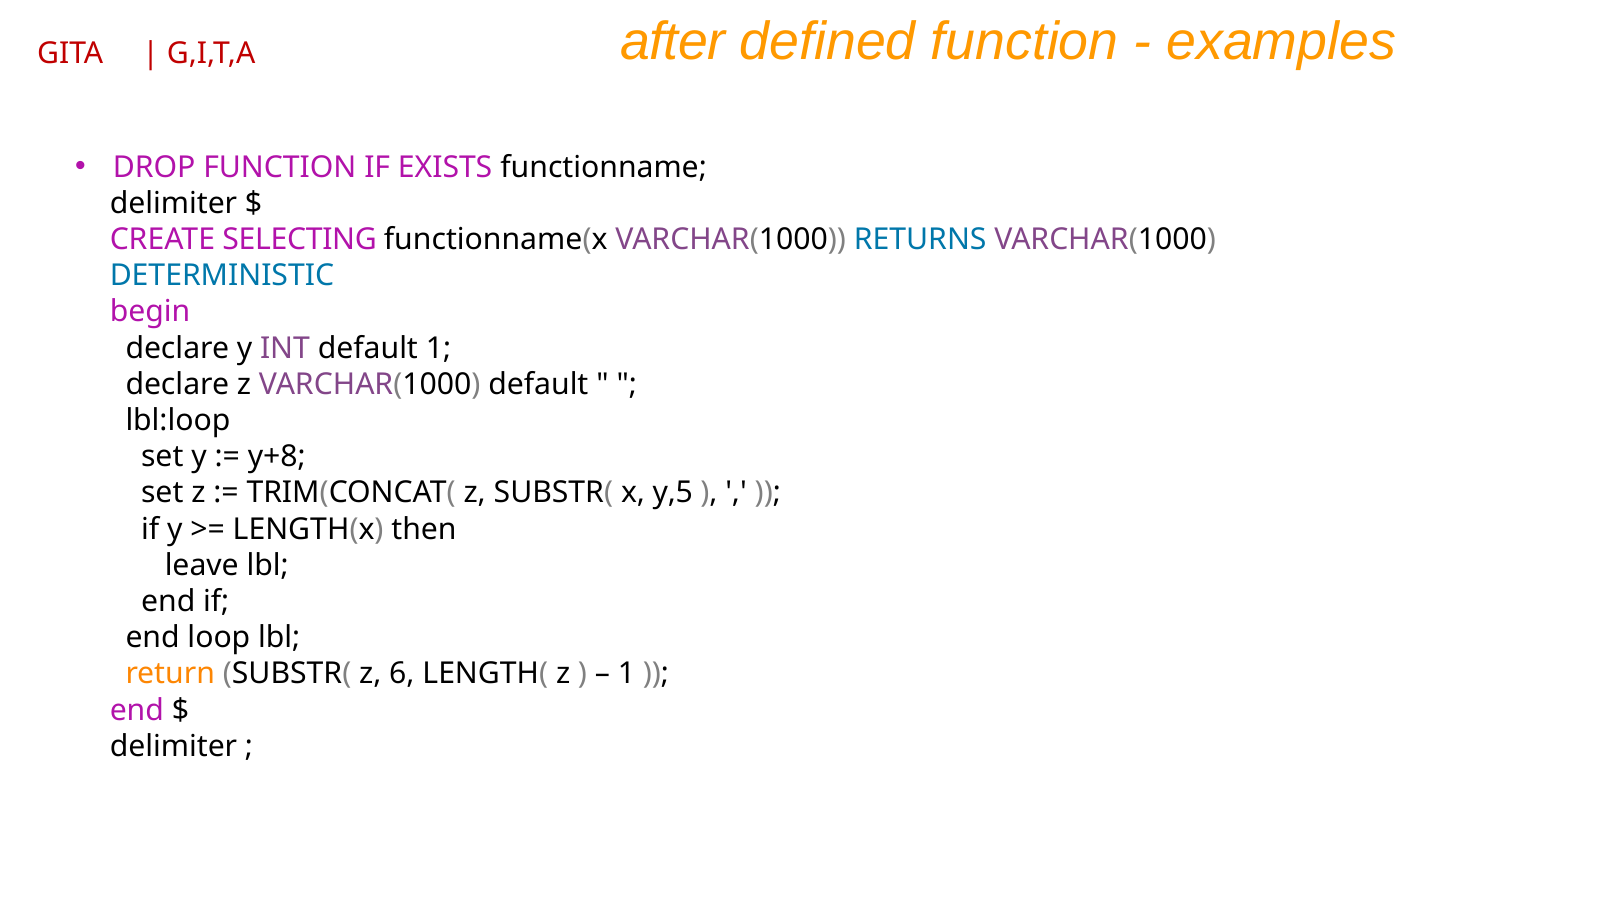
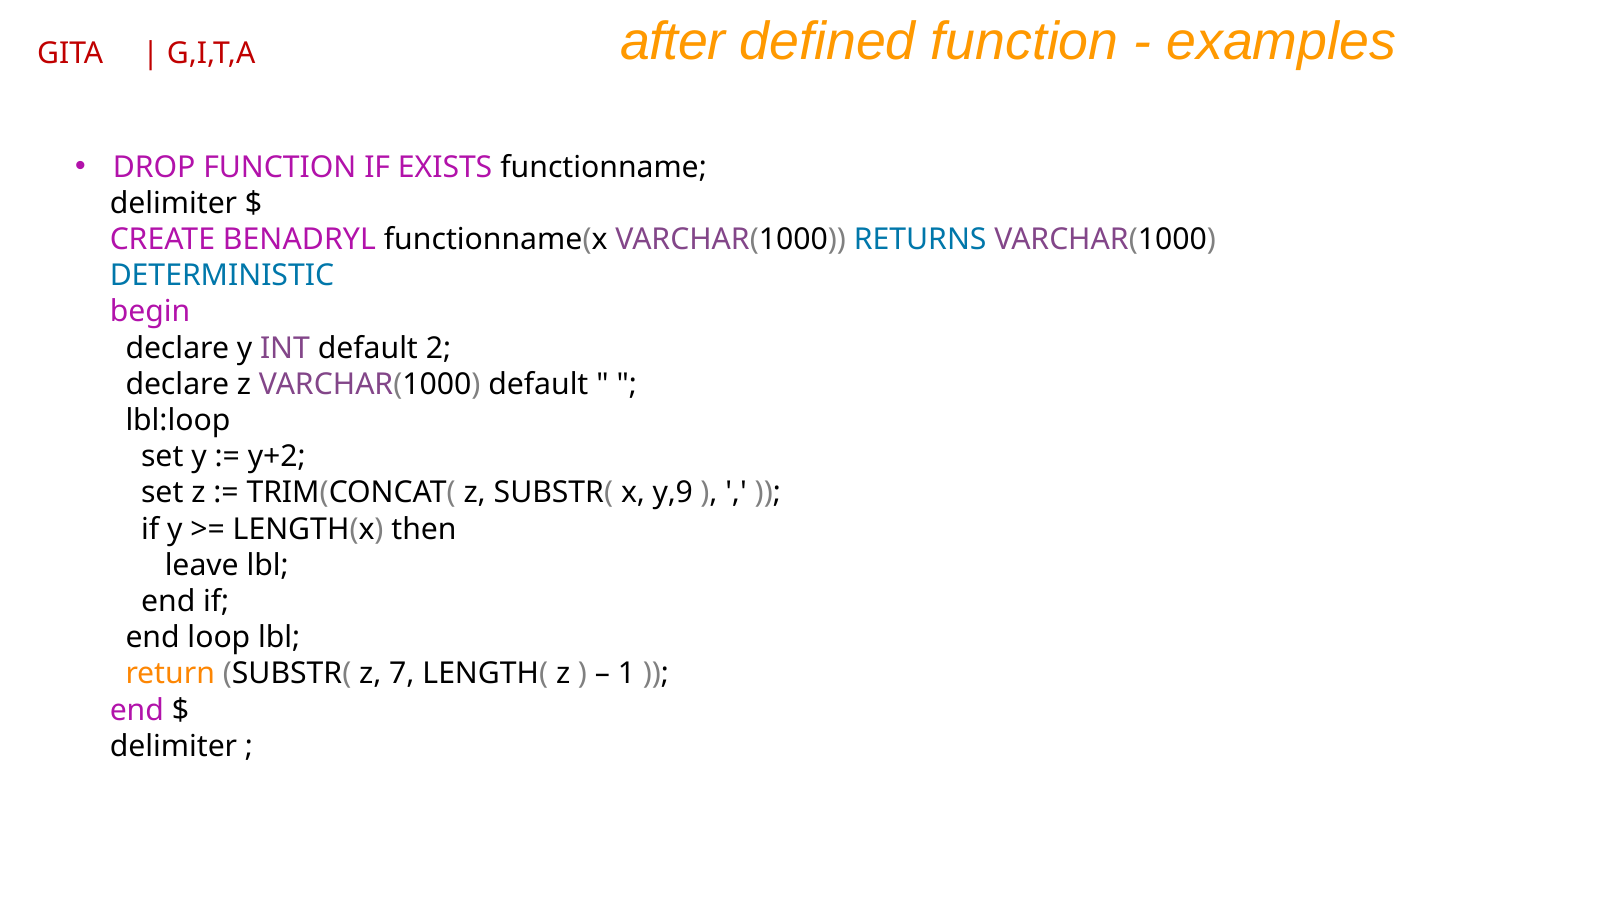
SELECTING: SELECTING -> BENADRYL (299, 240)
default 1: 1 -> 2 (438, 348)
y+8: y+8 -> y+2 (277, 457)
y,5: y,5 -> y,9 (673, 493)
6: 6 -> 7 (402, 674)
